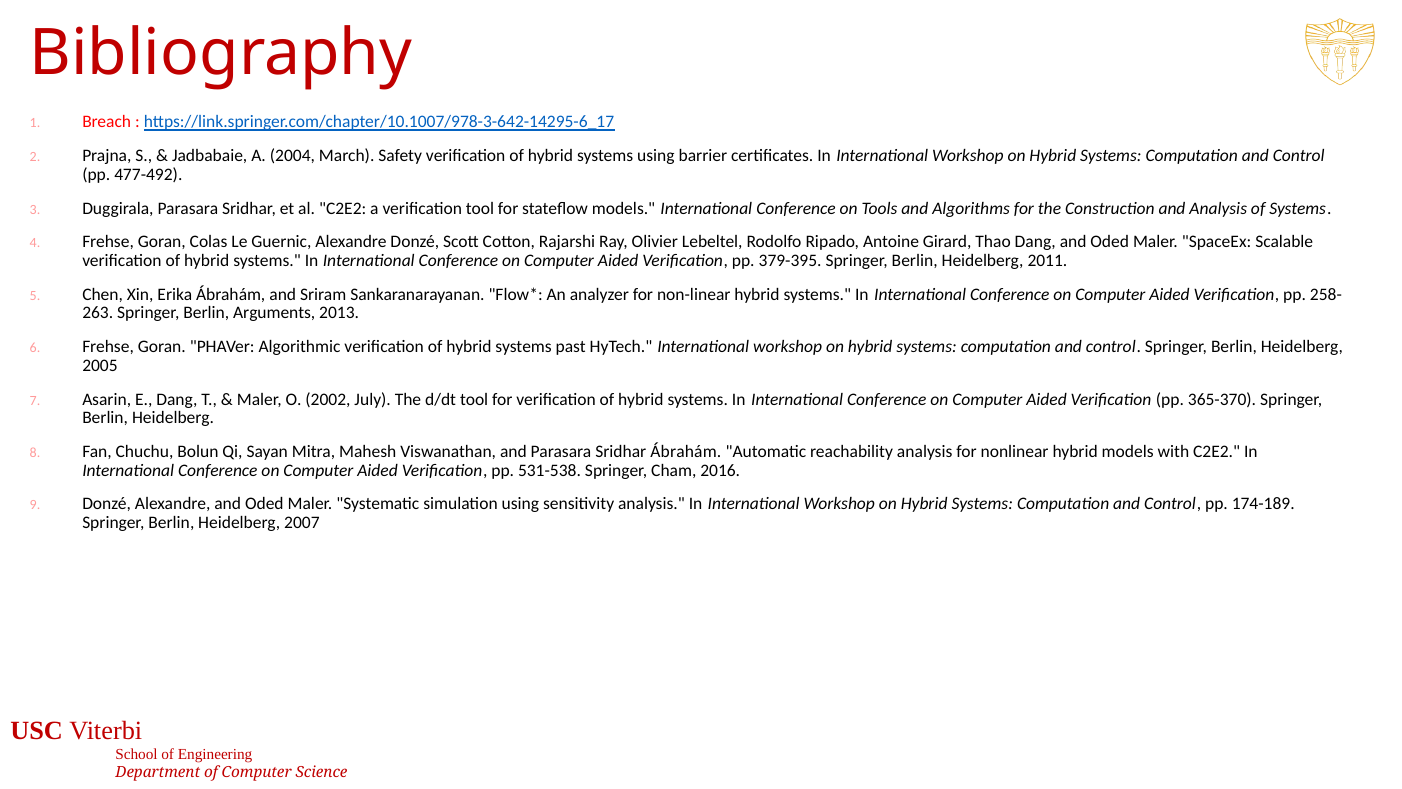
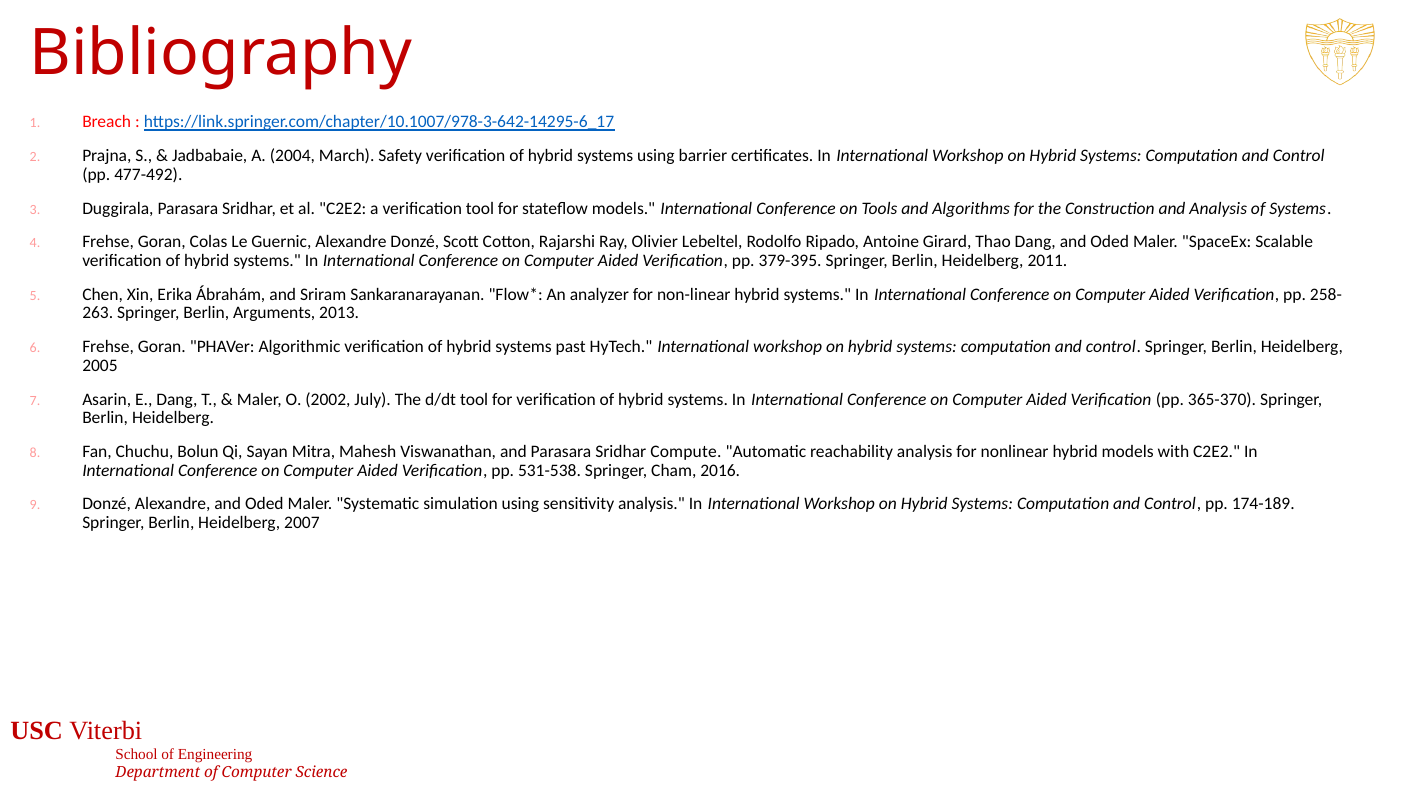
Sridhar Ábrahám: Ábrahám -> Compute (686, 451)
